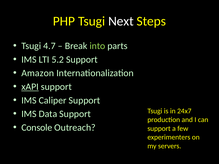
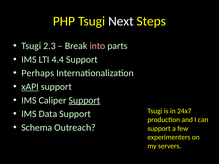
4.7: 4.7 -> 2.3 (49, 46)
into colour: light green -> pink (97, 46)
5.2: 5.2 -> 4.4 (58, 60)
Amazon: Amazon -> Perhaps (38, 73)
Support underline: none -> present (84, 100)
Console: Console -> Schema (37, 128)
